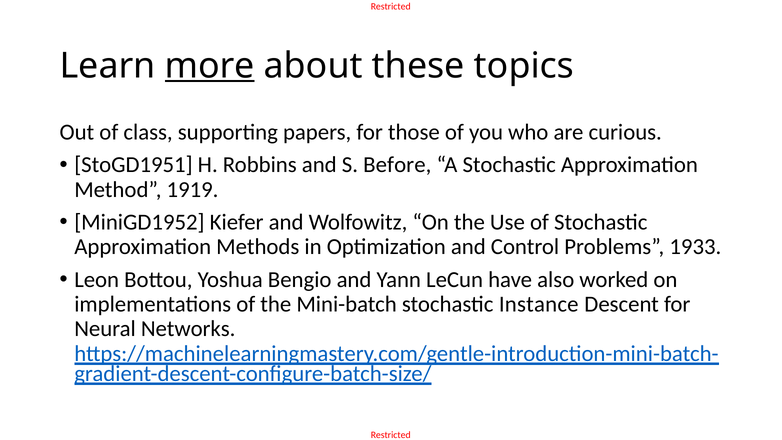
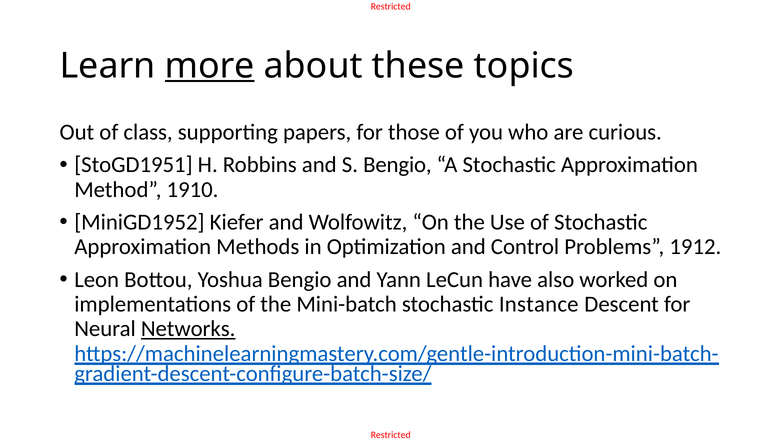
S Before: Before -> Bengio (397, 165)
1919: 1919 -> 1910 (193, 190)
1933: 1933 -> 1912 (695, 247)
Networks underline: none -> present (188, 329)
